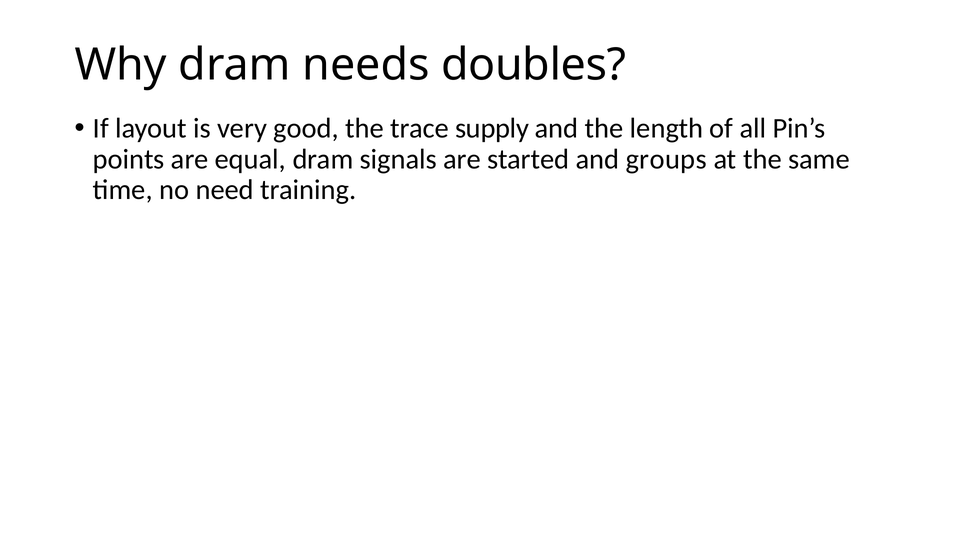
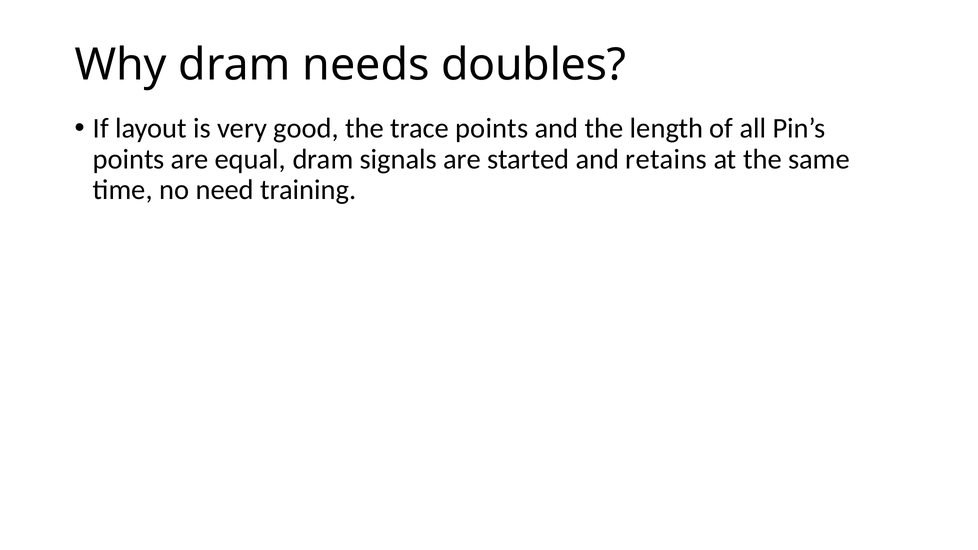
trace supply: supply -> points (492, 128)
groups: groups -> retains (666, 159)
